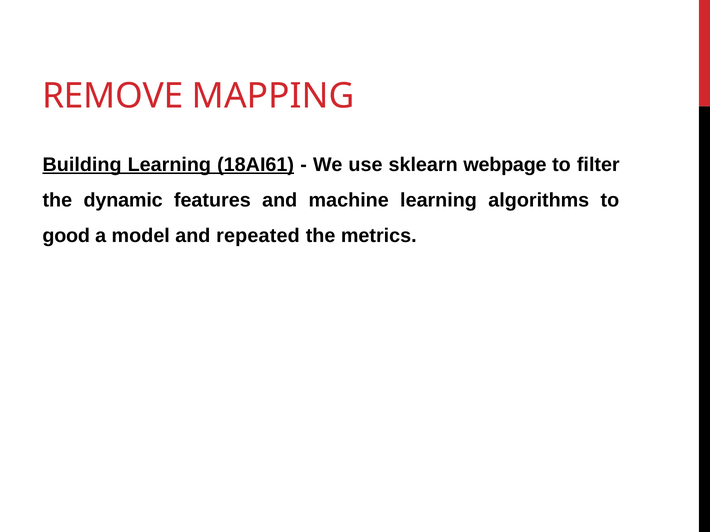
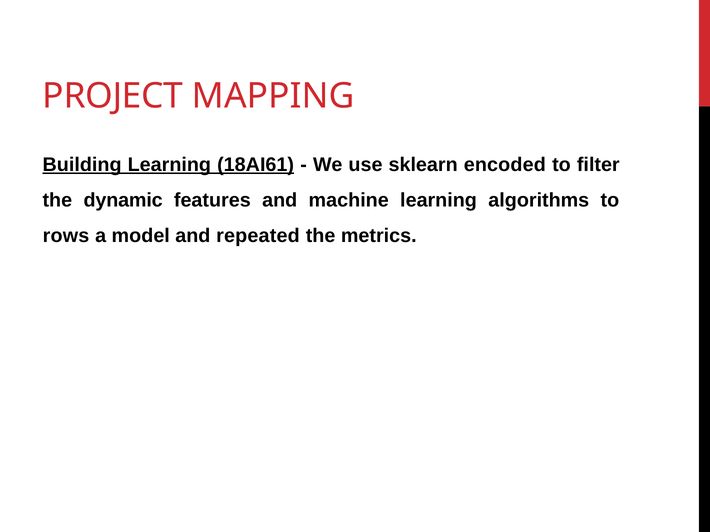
REMOVE: REMOVE -> PROJECT (113, 96)
webpage: webpage -> encoded (505, 165)
good: good -> rows (66, 236)
